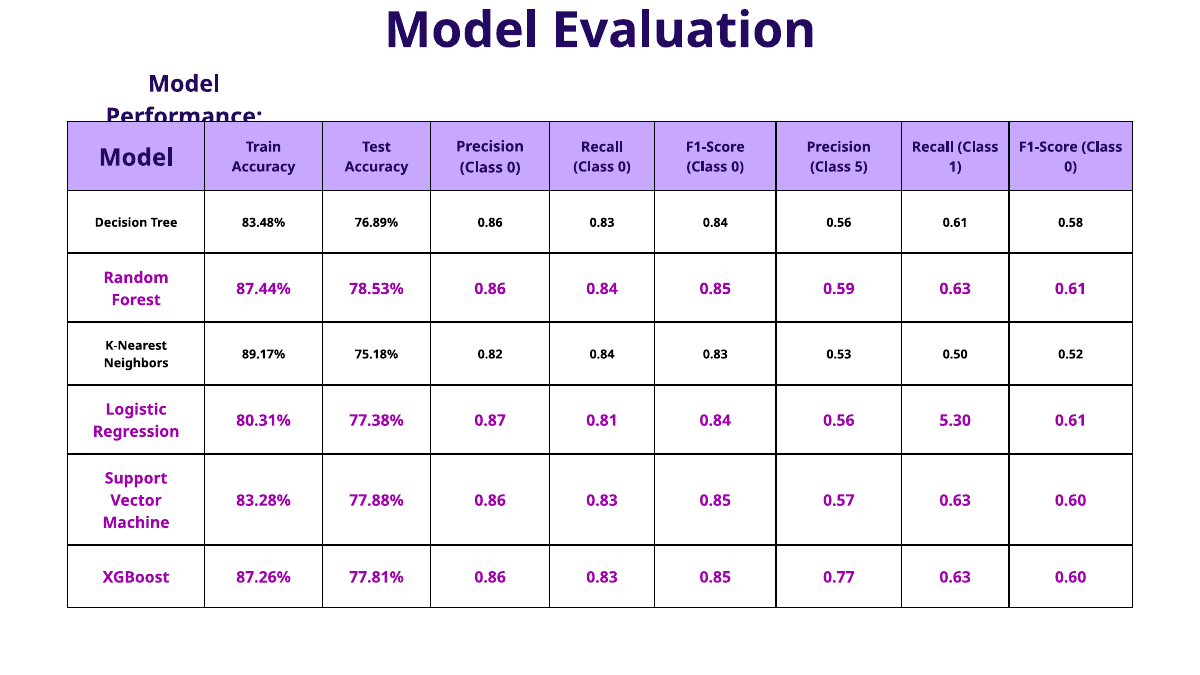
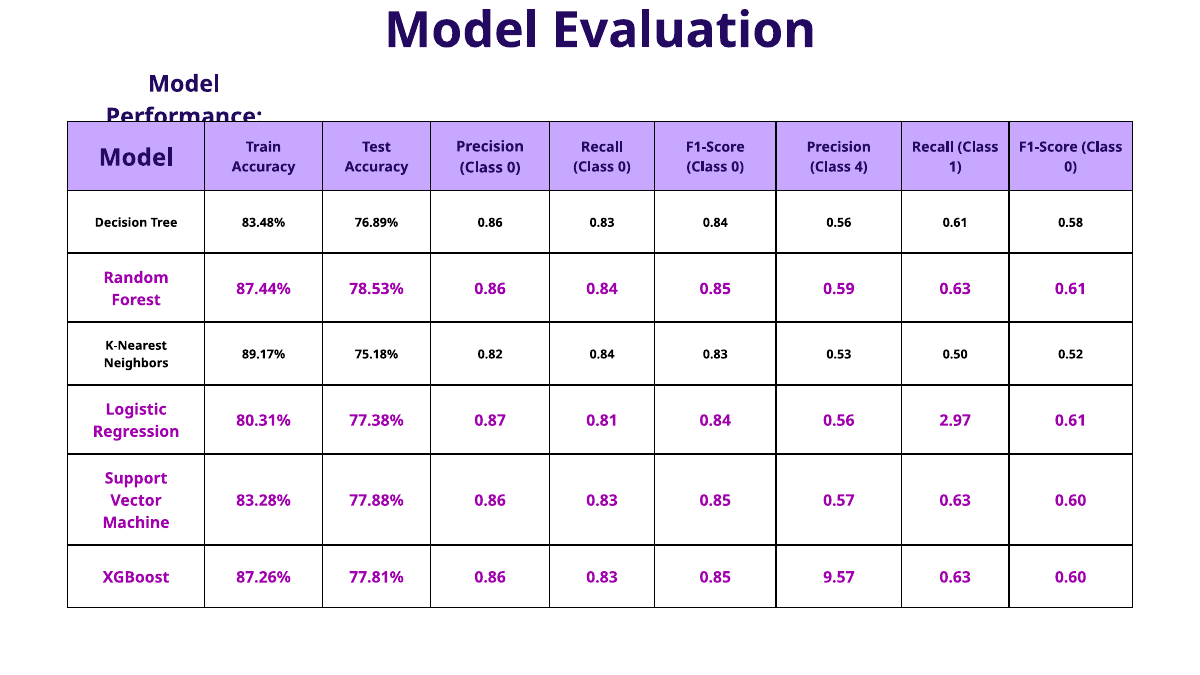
5: 5 -> 4 (861, 167)
5.30: 5.30 -> 2.97 (955, 421)
0.77: 0.77 -> 9.57 (839, 577)
